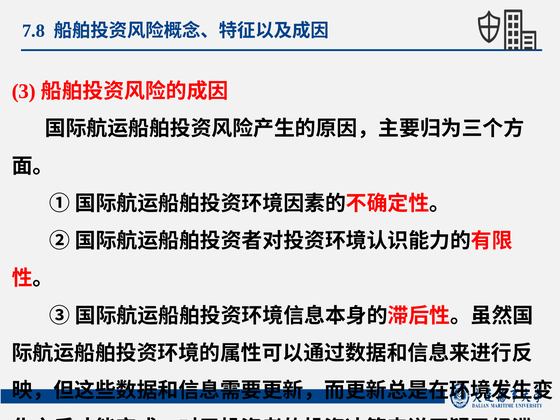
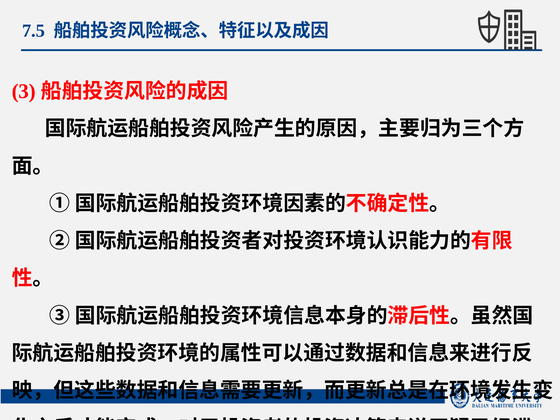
7.8: 7.8 -> 7.5 (33, 31)
